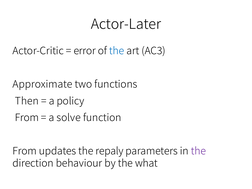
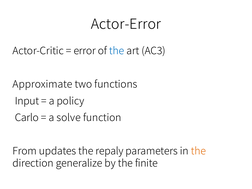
Actor-Later: Actor-Later -> Actor-Error (126, 24)
Then: Then -> Input (27, 101)
From: From -> Carlo (27, 118)
the colour: purple -> orange (198, 151)
behaviour: behaviour -> generalize (79, 163)
what: what -> finite (146, 163)
